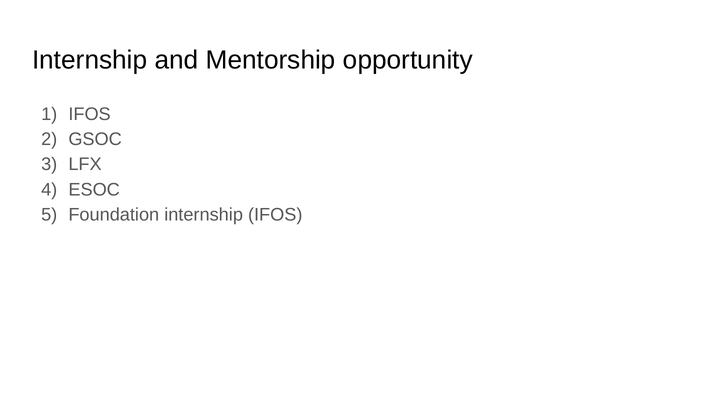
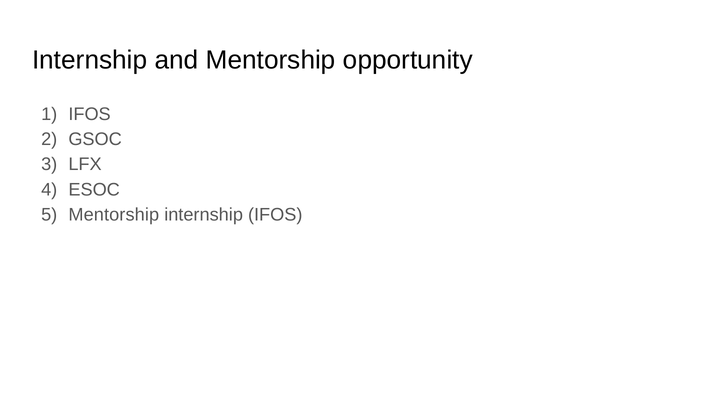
Foundation: Foundation -> Mentorship (114, 215)
